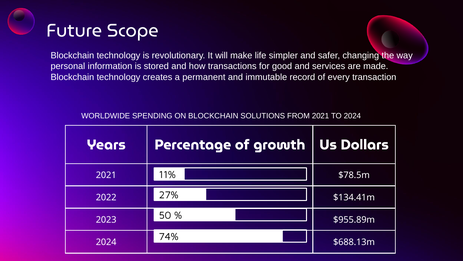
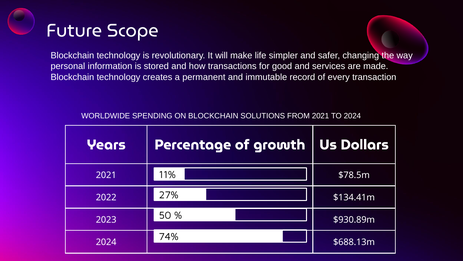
$955.89m: $955.89m -> $930.89m (354, 219)
